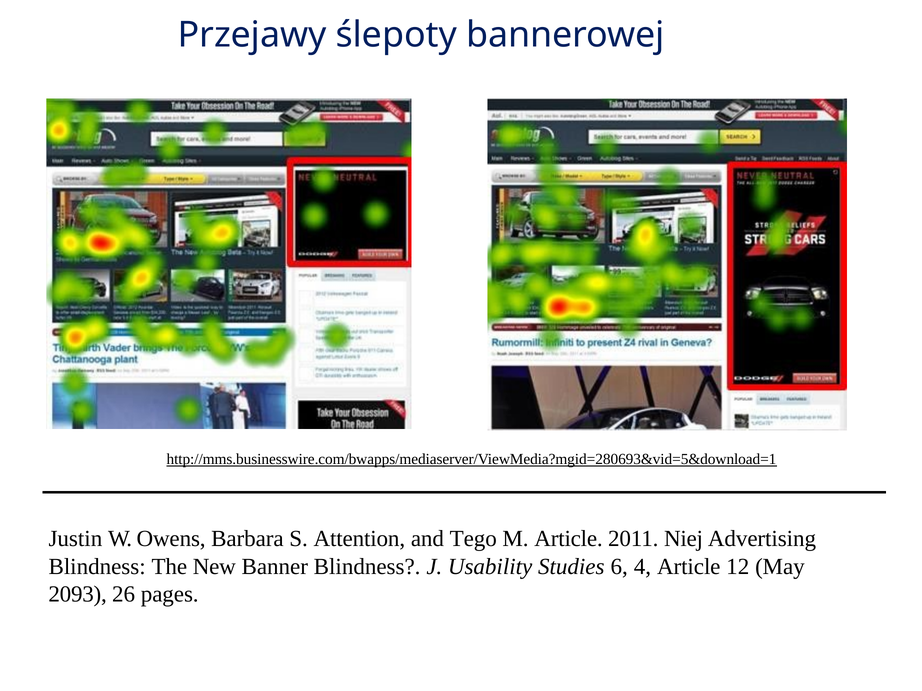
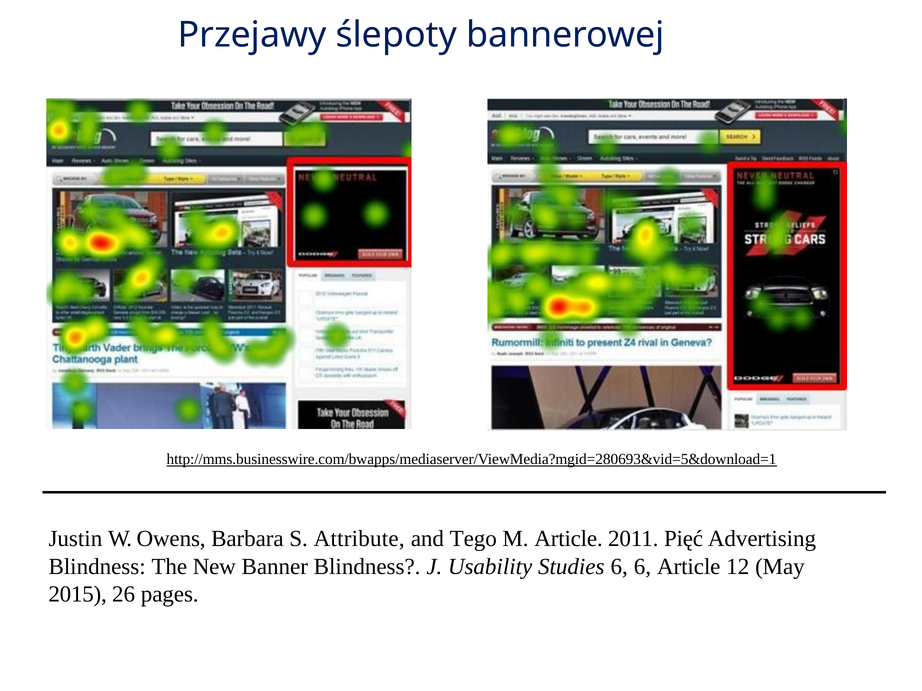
Attention: Attention -> Attribute (359, 539)
Niej: Niej -> Pięć (684, 539)
6 4: 4 -> 6 (642, 567)
2093: 2093 -> 2015 (78, 595)
